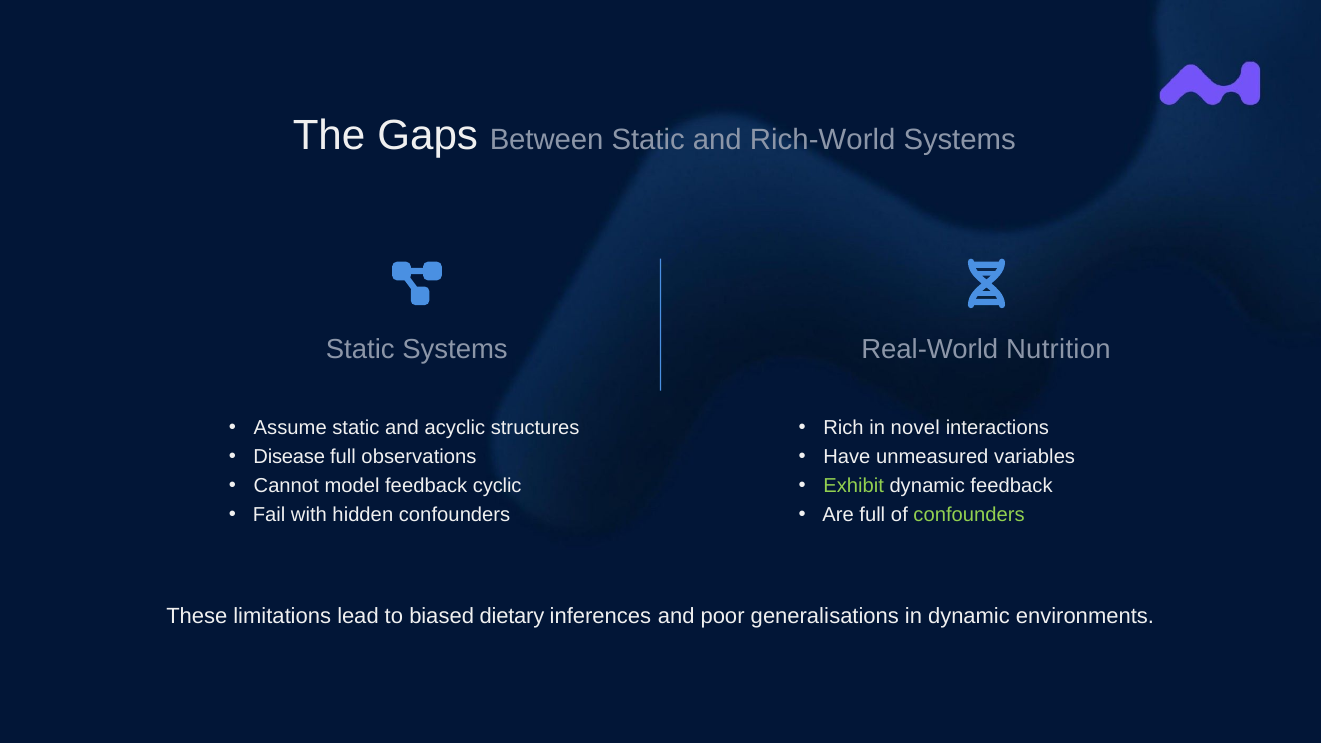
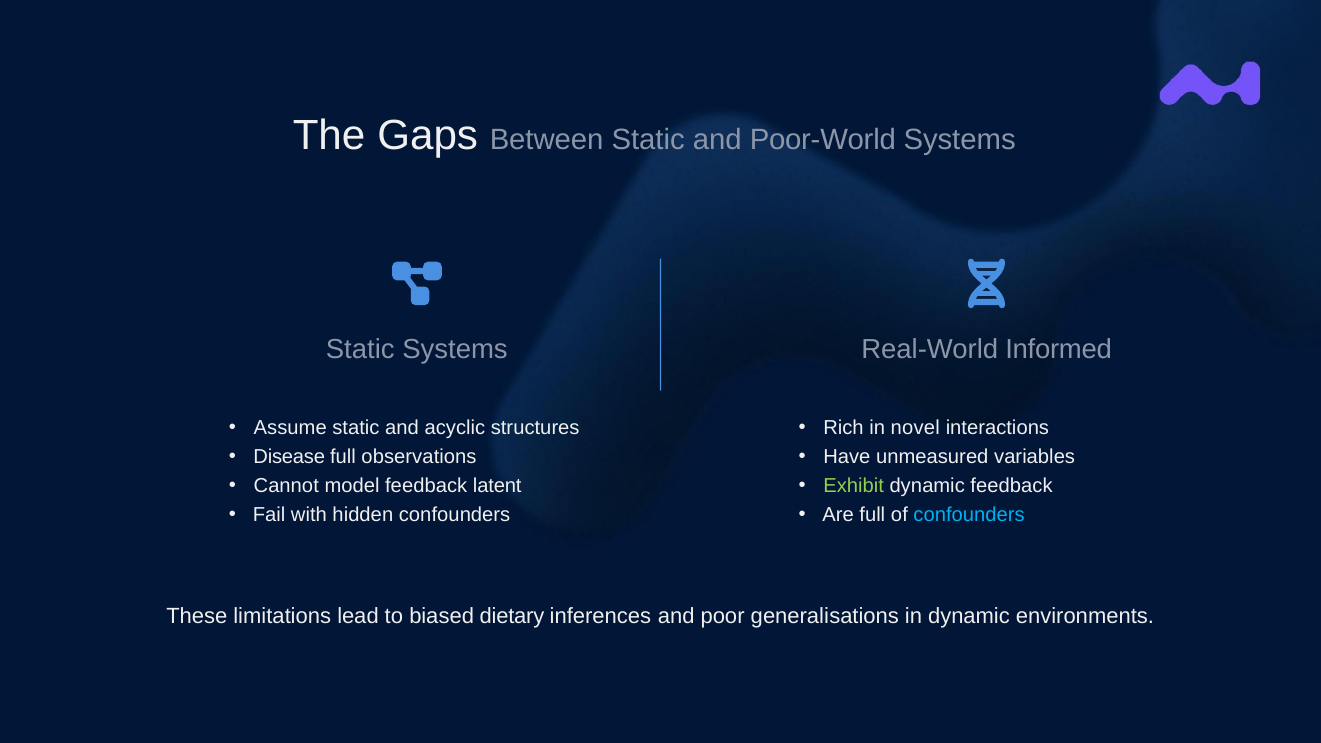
Rich-World: Rich-World -> Poor-World (823, 140)
Nutrition: Nutrition -> Informed (1059, 349)
cyclic: cyclic -> latent (497, 486)
confounders colour: light green -> light blue (969, 515)
